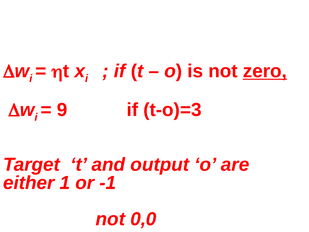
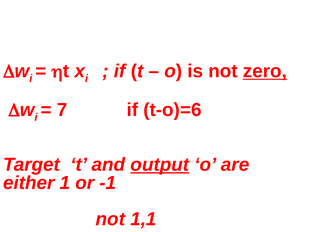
9: 9 -> 7 (62, 110)
t-o)=3: t-o)=3 -> t-o)=6 (172, 110)
output underline: none -> present (160, 165)
0,0: 0,0 -> 1,1 (143, 219)
